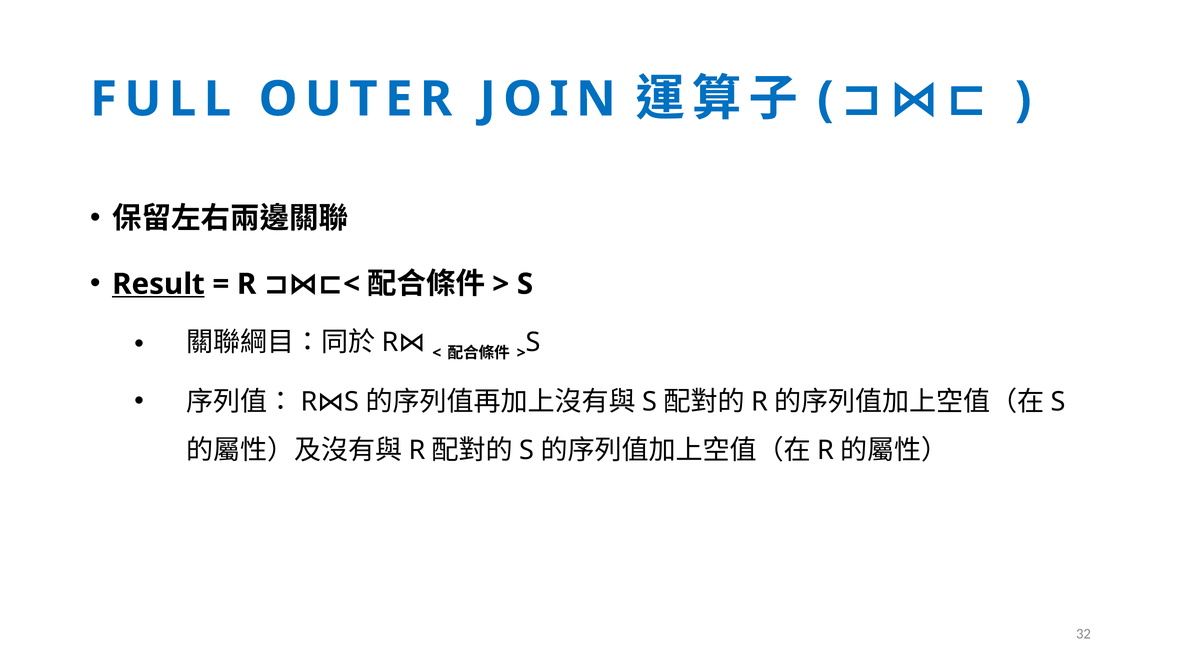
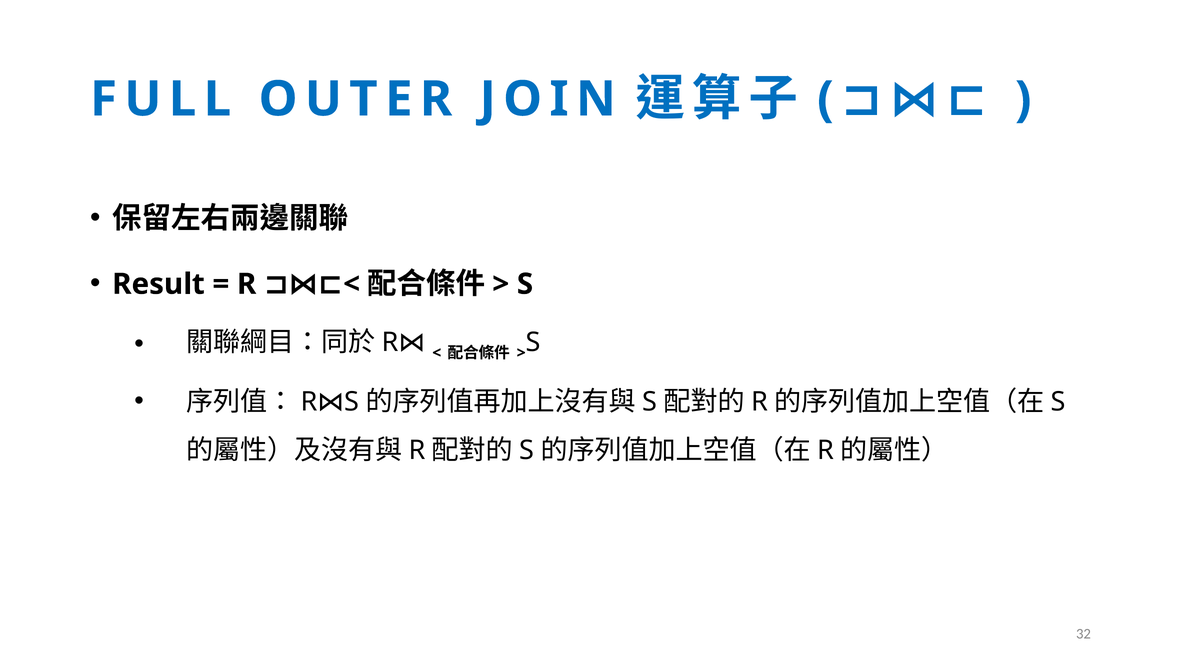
Result underline: present -> none (158, 284)
